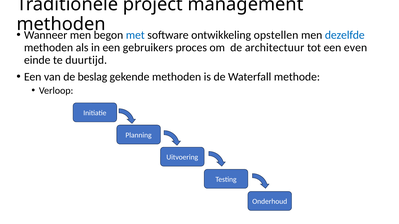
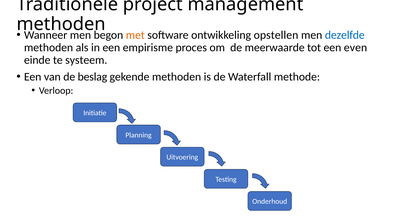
met colour: blue -> orange (135, 35)
gebruikers: gebruikers -> empirisme (148, 48)
architectuur: architectuur -> meerwaarde (275, 48)
duurtijd: duurtijd -> systeem (86, 60)
